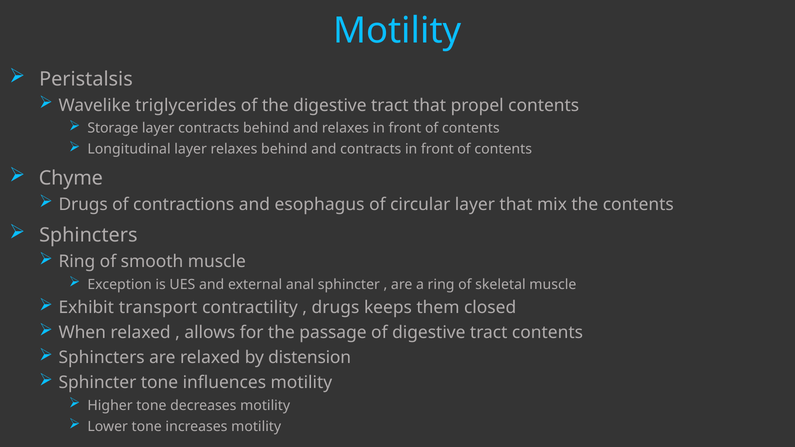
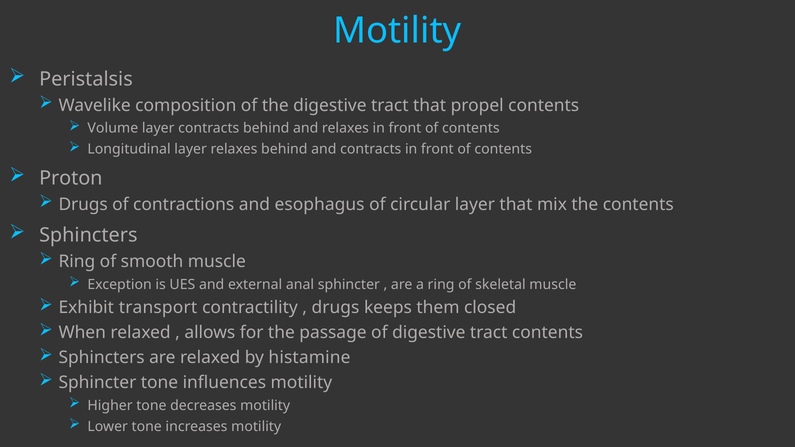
triglycerides: triglycerides -> composition (186, 105)
Storage: Storage -> Volume (113, 128)
Chyme: Chyme -> Proton (71, 178)
distension: distension -> histamine (310, 358)
